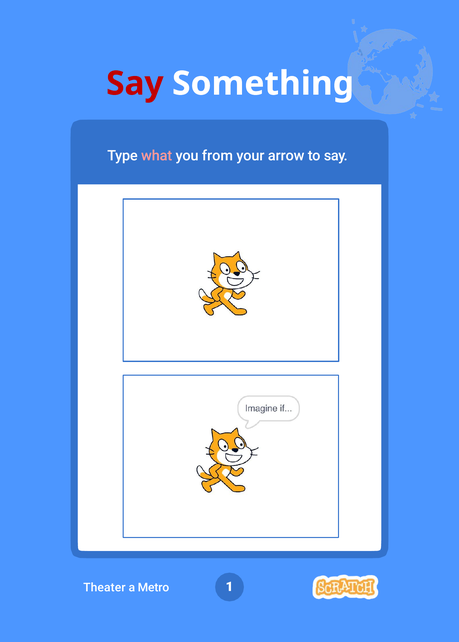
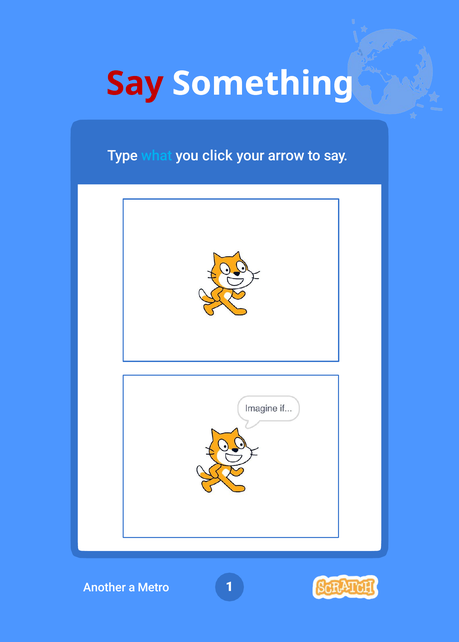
what colour: pink -> light blue (157, 156)
from: from -> click (217, 156)
Theater: Theater -> Another (104, 588)
